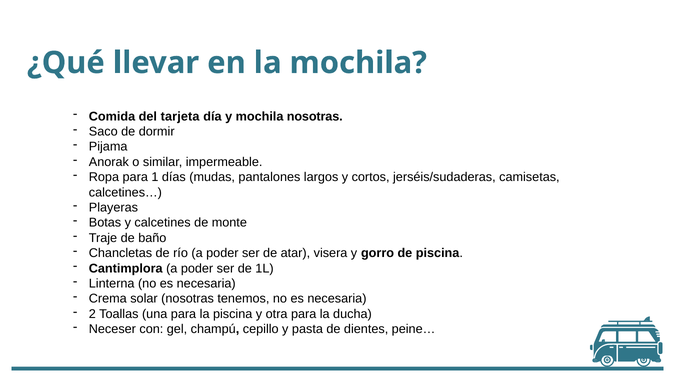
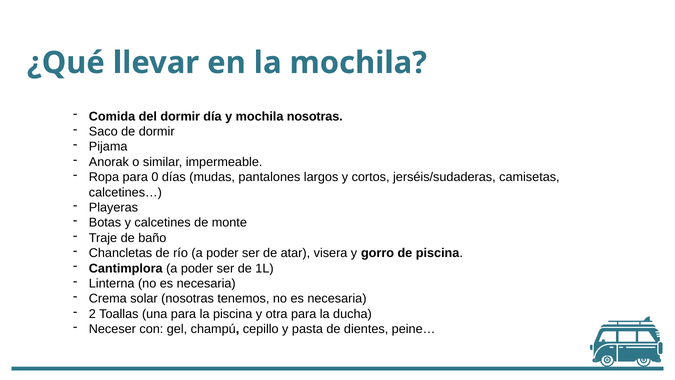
del tarjeta: tarjeta -> dormir (180, 116)
1: 1 -> 0 (155, 177)
